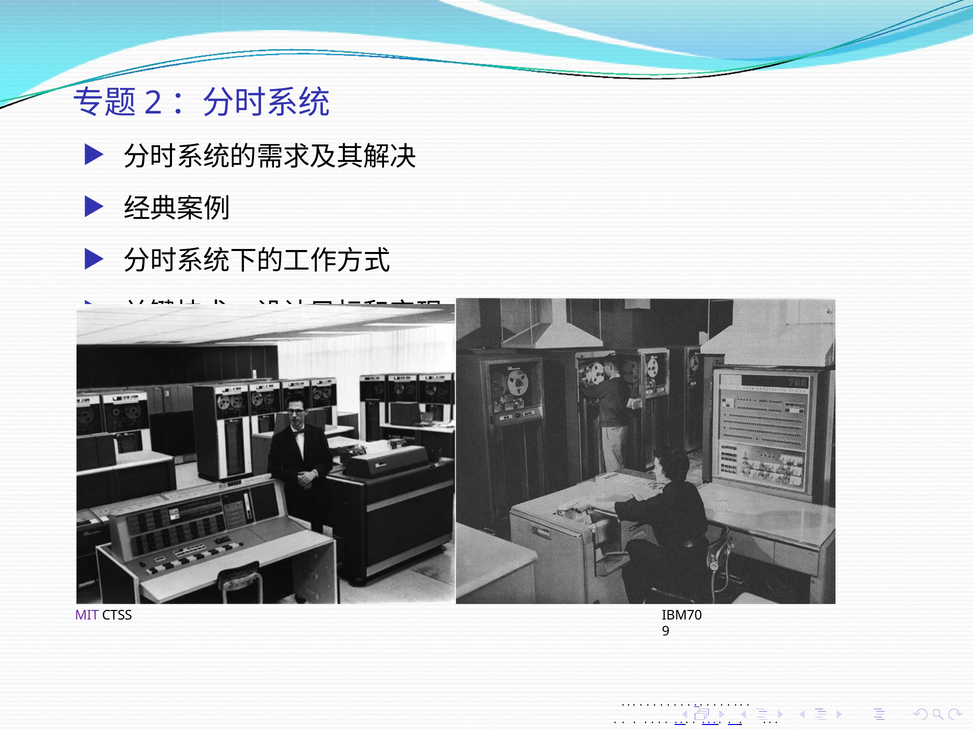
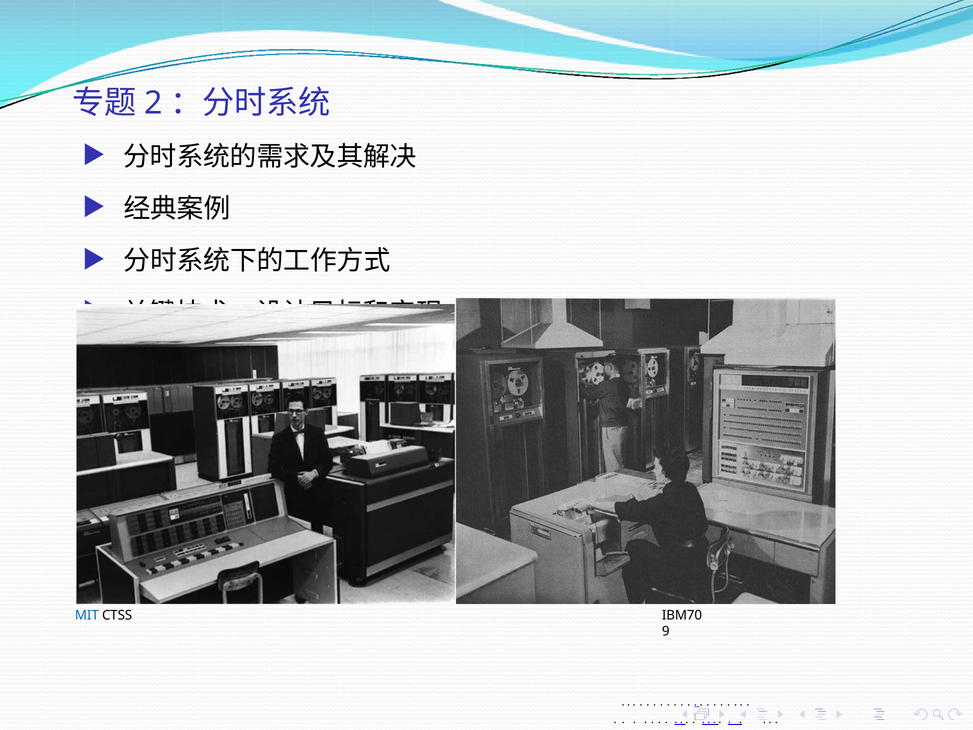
MIT colour: purple -> blue (87, 615)
